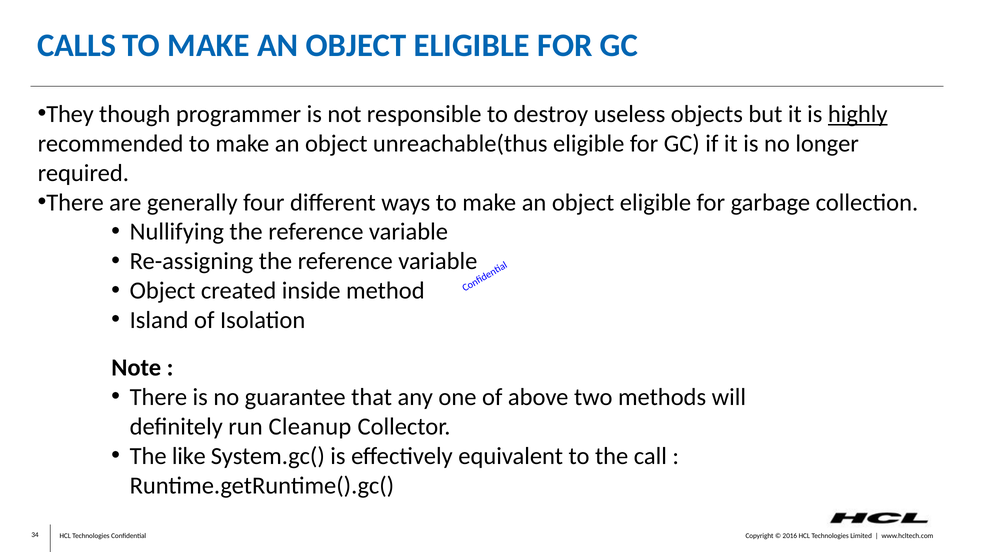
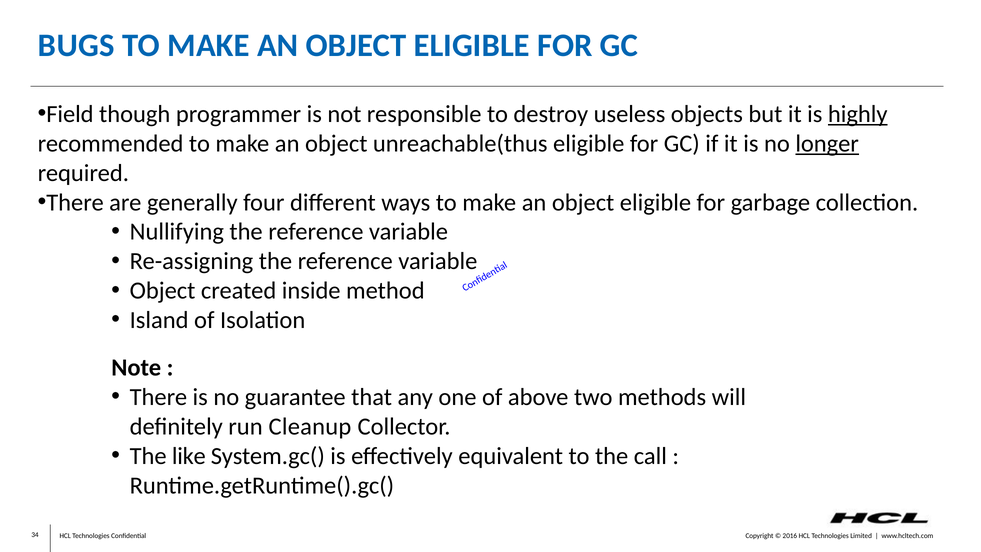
CALLS: CALLS -> BUGS (76, 45)
They: They -> Field (70, 114)
longer underline: none -> present (827, 144)
